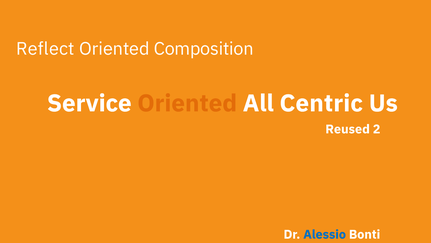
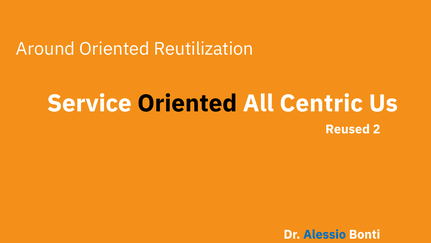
Reflect: Reflect -> Around (46, 49)
Composition: Composition -> Reutilization (204, 49)
Oriented colour: orange -> black (187, 103)
